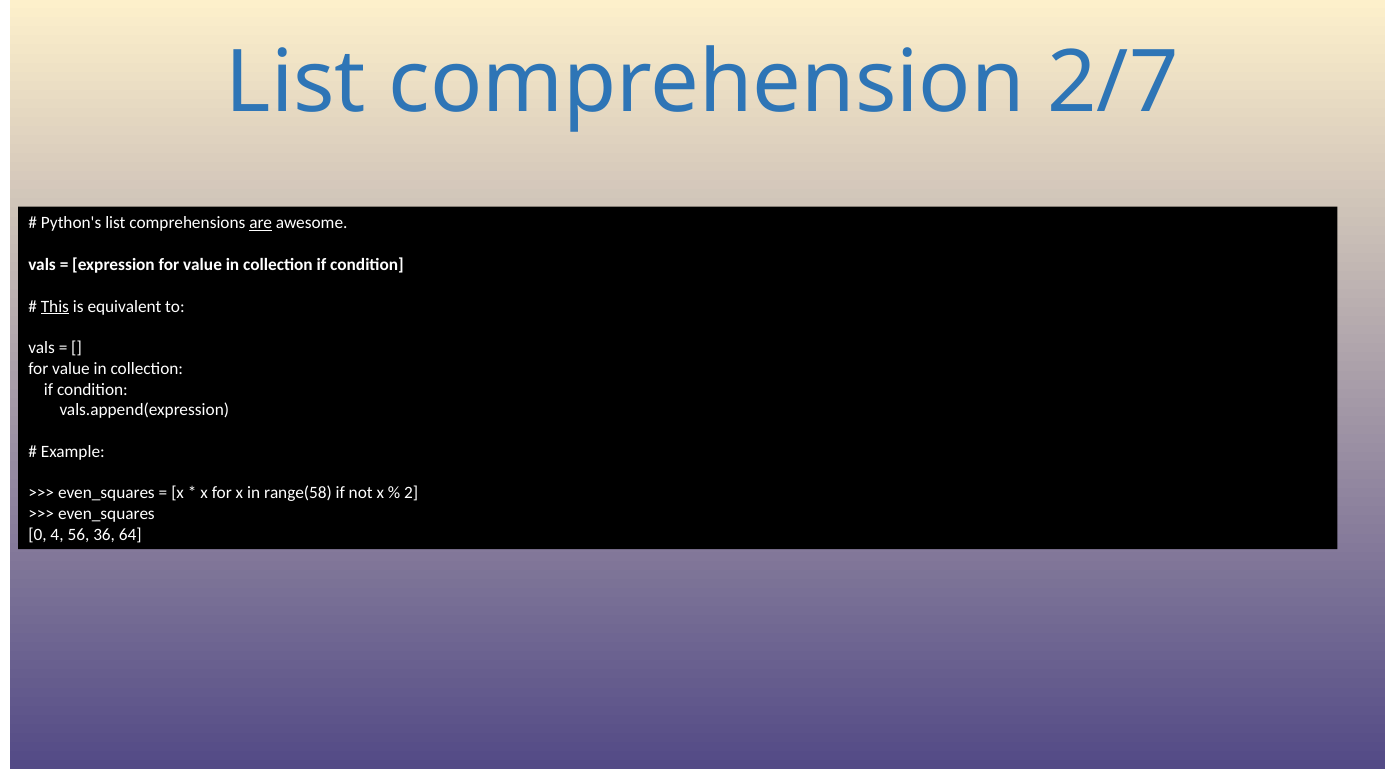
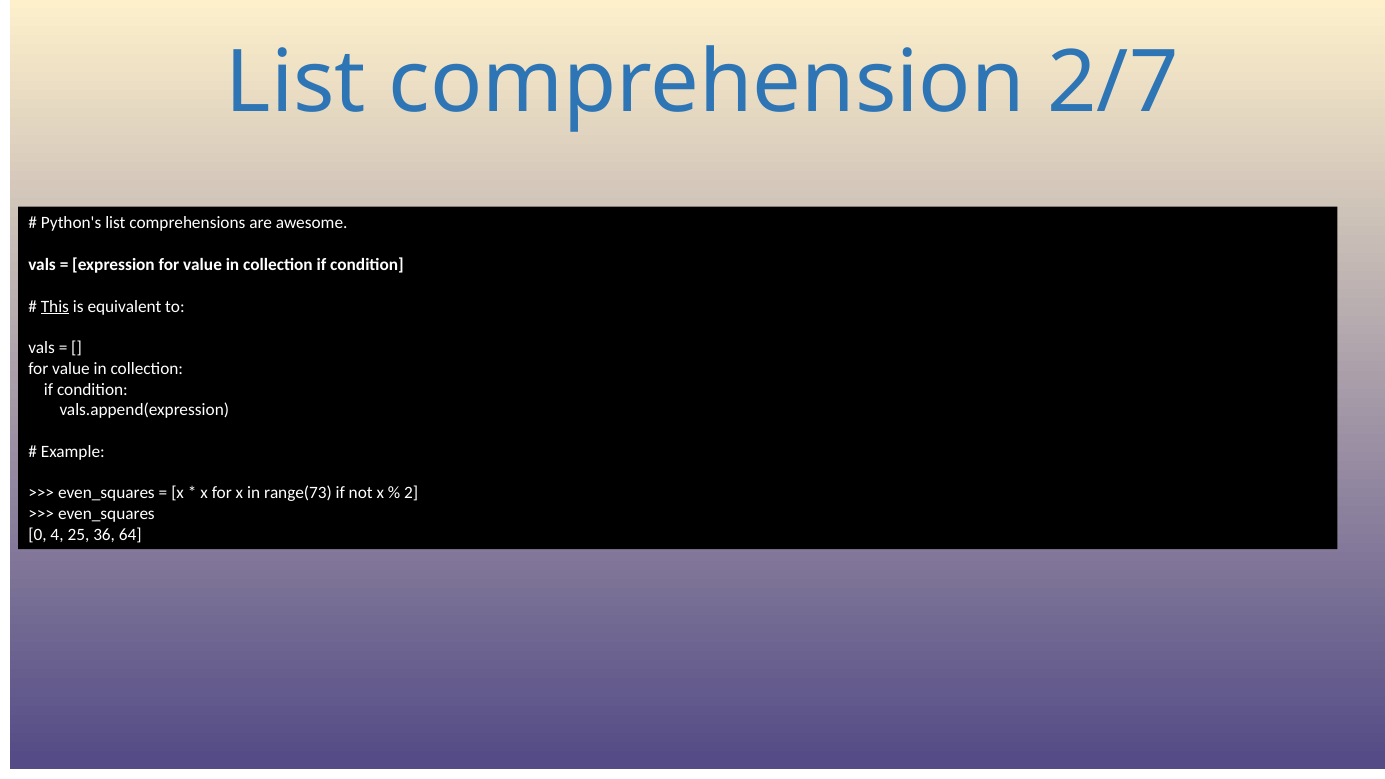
are underline: present -> none (261, 223)
range(58: range(58 -> range(73 (298, 493)
56: 56 -> 25 (78, 535)
